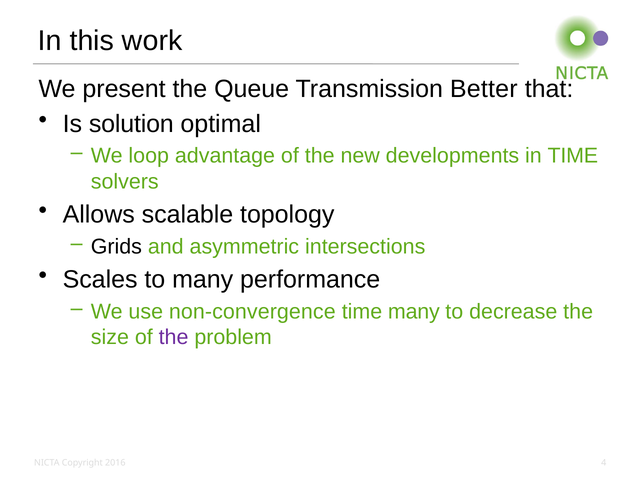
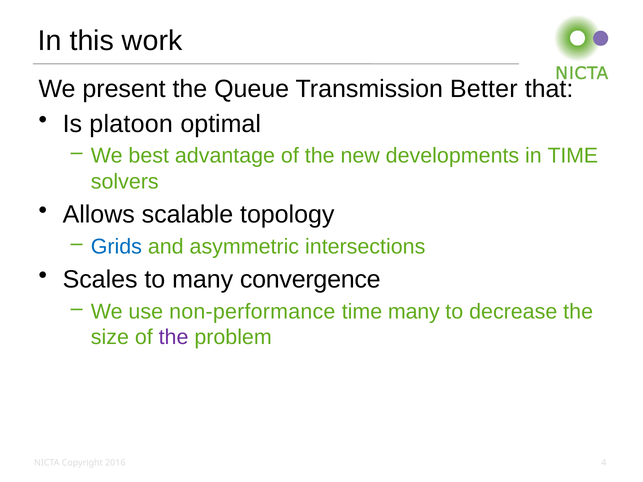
solution: solution -> platoon (131, 124)
loop: loop -> best (149, 156)
Grids colour: black -> blue (116, 247)
performance: performance -> convergence (310, 280)
non-convergence: non-convergence -> non-performance (252, 312)
